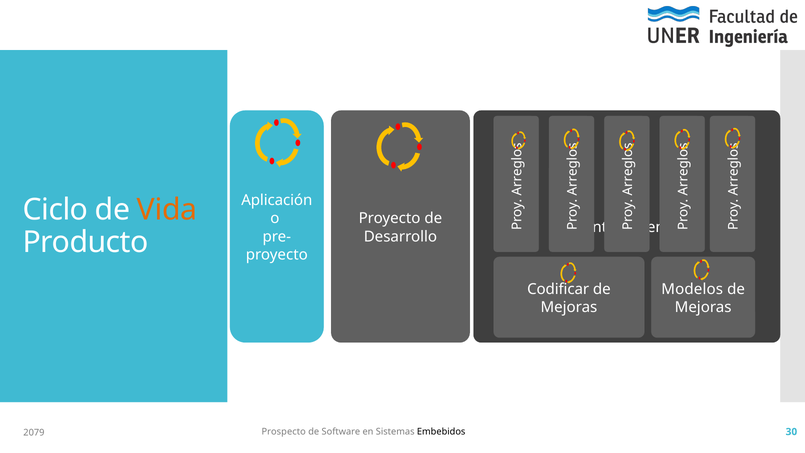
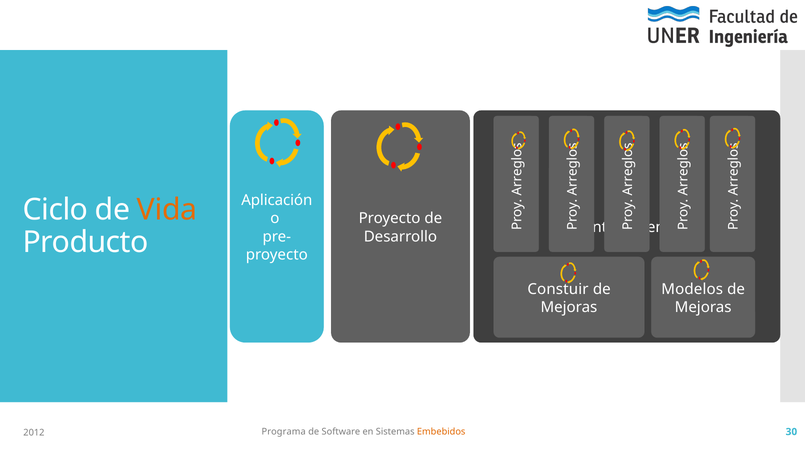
Codificar: Codificar -> Constuir (558, 289)
Prospecto: Prospecto -> Programa (284, 432)
Embebidos colour: black -> orange (441, 432)
2079: 2079 -> 2012 (34, 432)
